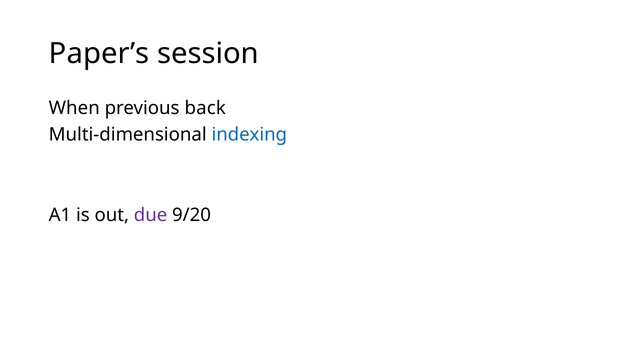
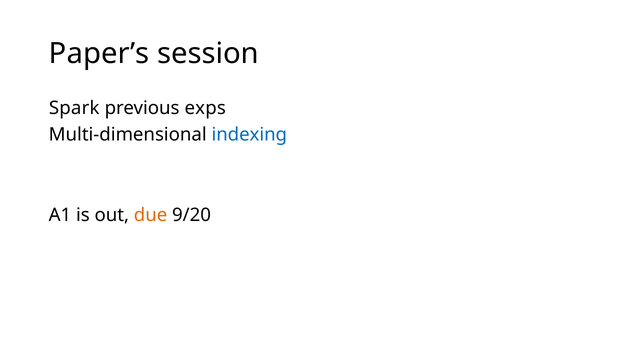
When: When -> Spark (74, 108)
back: back -> exps (205, 108)
due colour: purple -> orange (151, 215)
